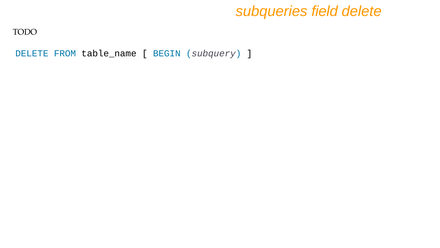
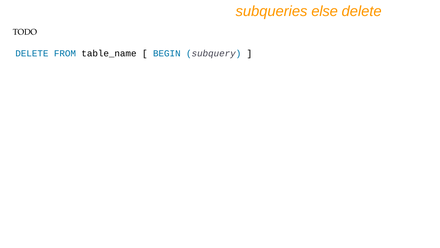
field: field -> else (325, 11)
